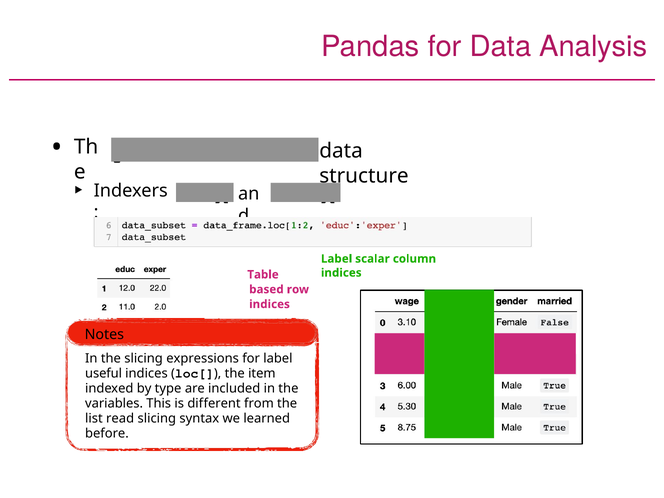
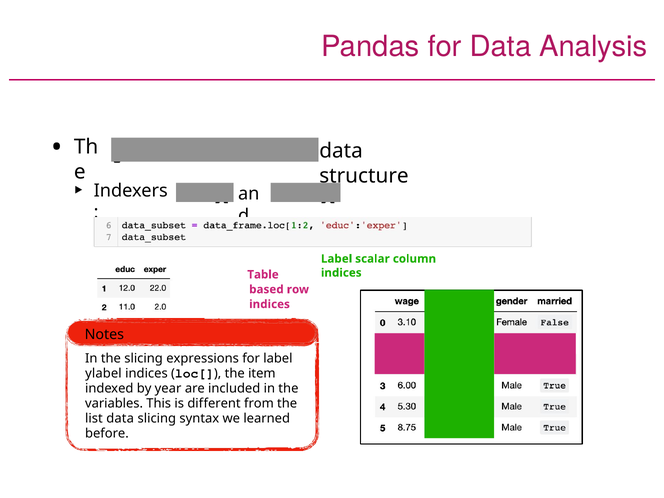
useful: useful -> ylabel (103, 374)
type: type -> year (168, 388)
list read: read -> data (120, 418)
